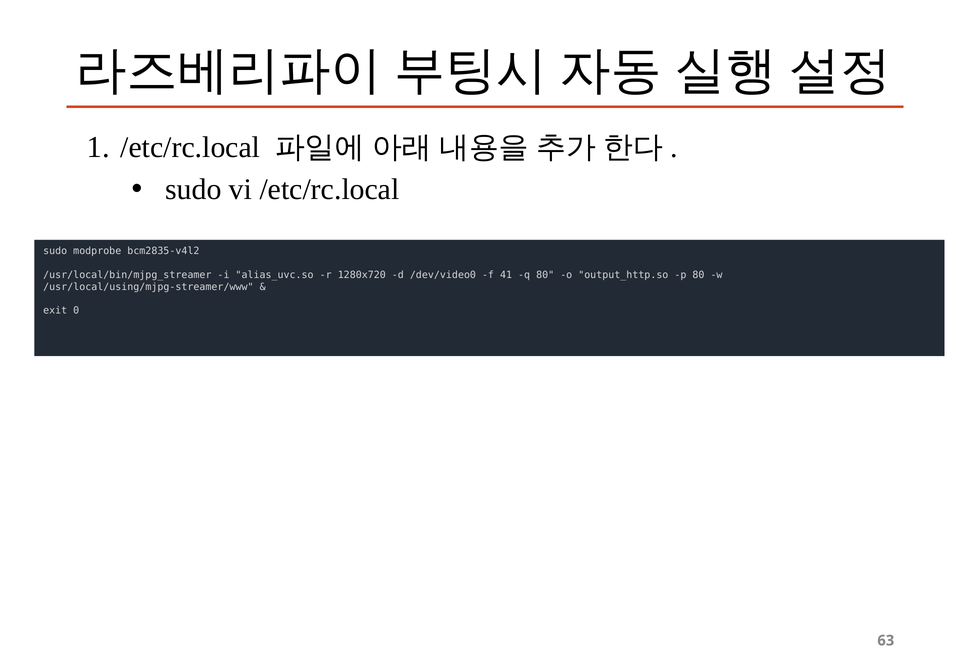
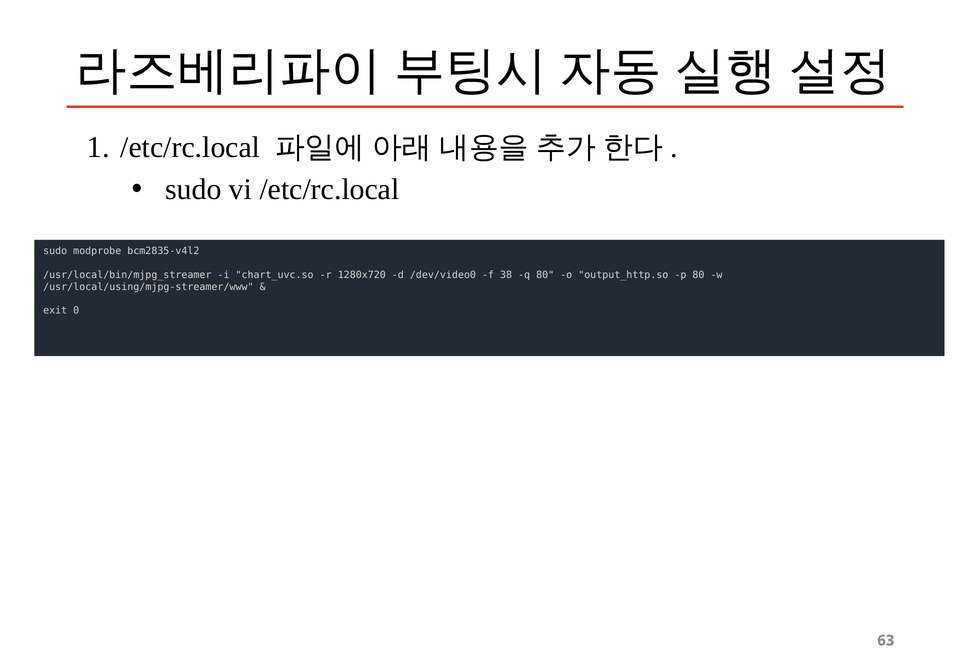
alias_uvc.so: alias_uvc.so -> chart_uvc.so (275, 275)
41: 41 -> 38 (506, 275)
